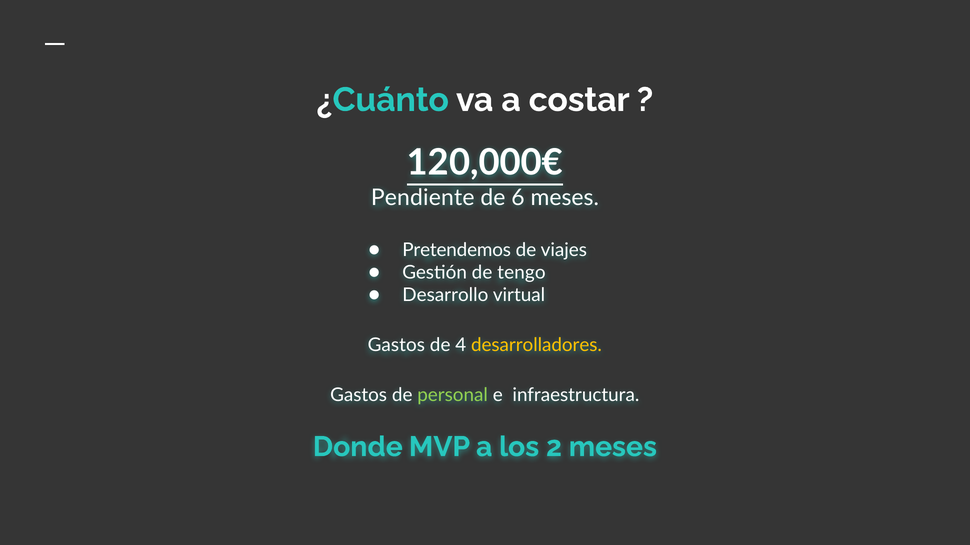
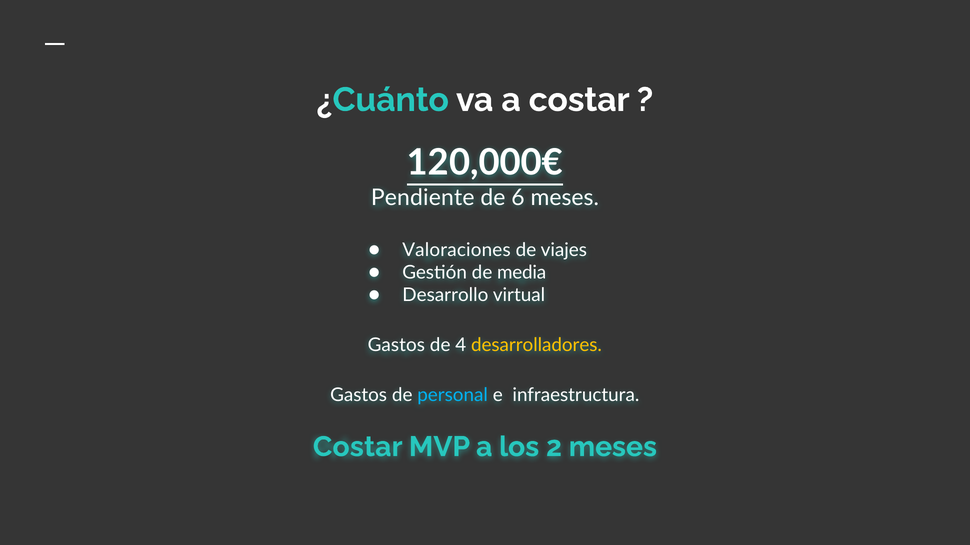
Pretendemos: Pretendemos -> Valoraciones (456, 250)
tengo: tengo -> media (522, 273)
personal colour: light green -> light blue (453, 396)
Donde: Donde -> Costar (358, 447)
